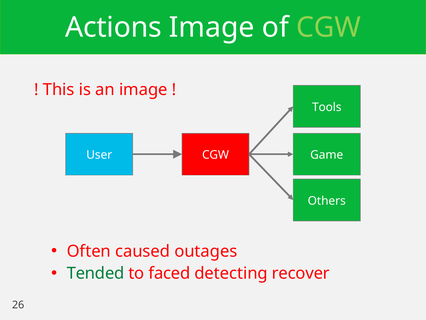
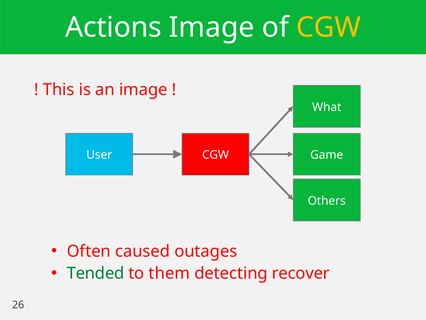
CGW colour: light green -> yellow (329, 27)
Tools: Tools -> What (327, 107)
faced: faced -> them (169, 273)
